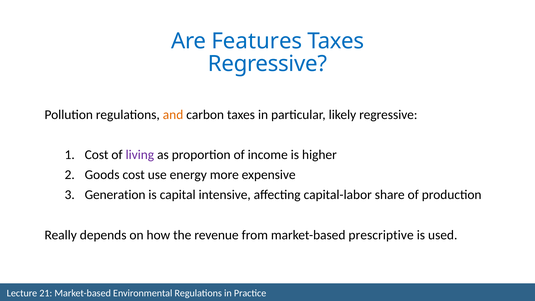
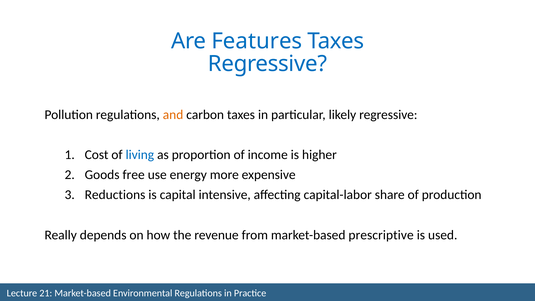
living colour: purple -> blue (140, 155)
Goods cost: cost -> free (134, 175)
Generation: Generation -> Reductions (115, 195)
